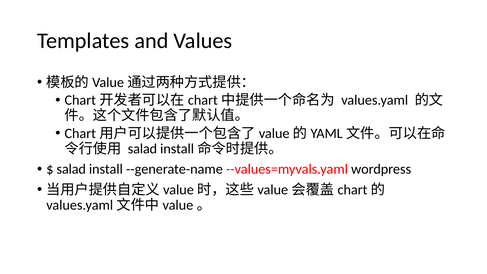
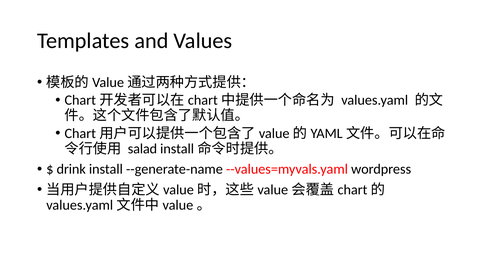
salad: salad -> drink (71, 169)
